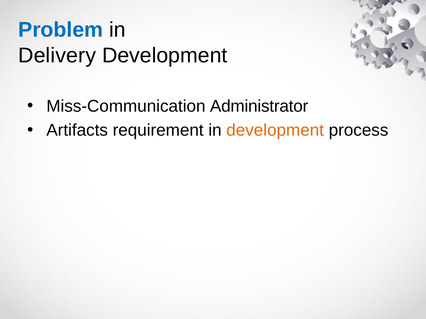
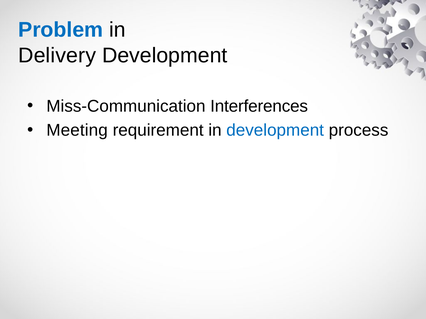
Administrator: Administrator -> Interferences (259, 106)
Artifacts: Artifacts -> Meeting (77, 131)
development colour: orange -> blue (275, 131)
